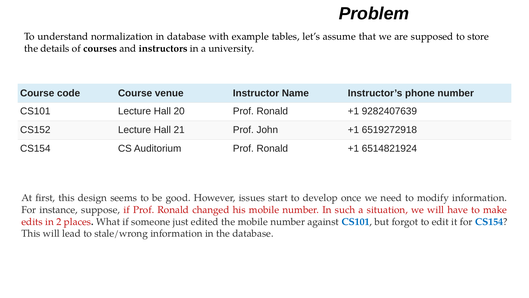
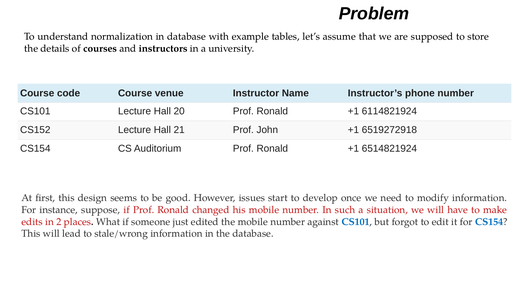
9282407639: 9282407639 -> 6114821924 (389, 111)
